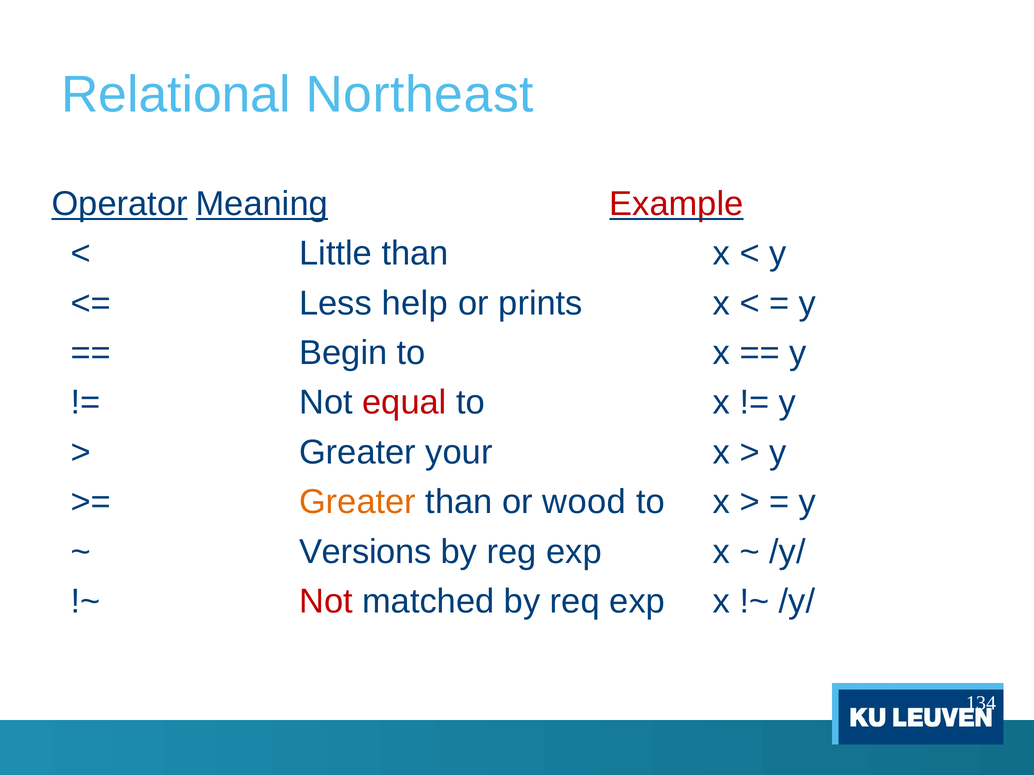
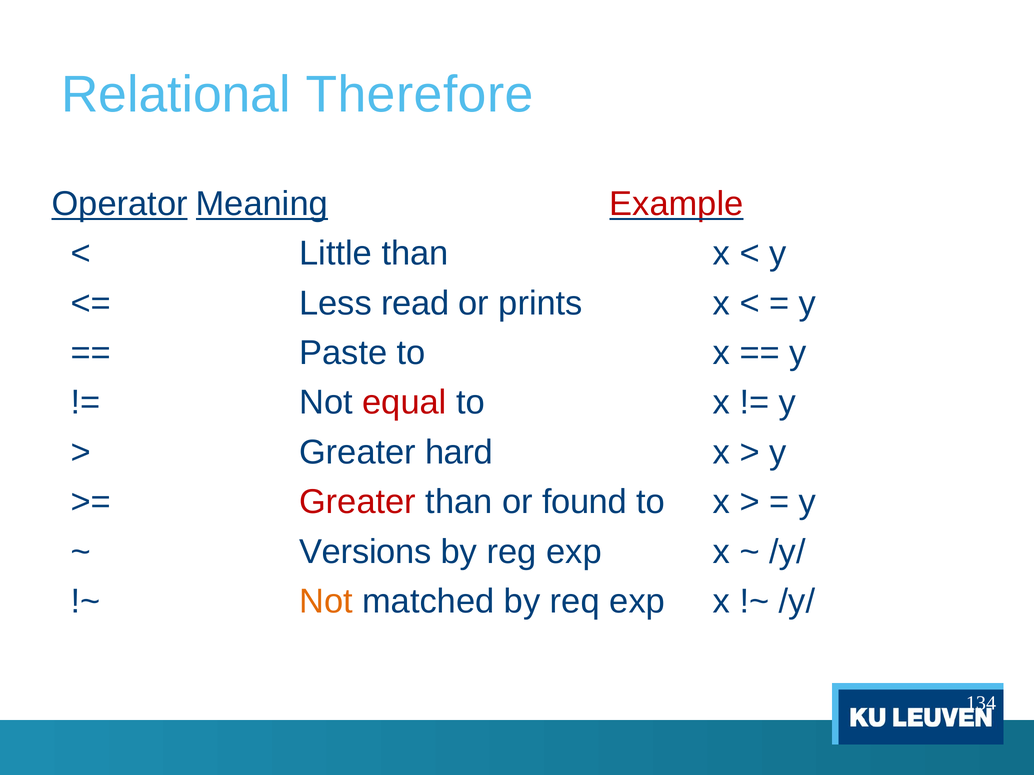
Northeast: Northeast -> Therefore (420, 95)
help: help -> read (415, 303)
Begin: Begin -> Paste (343, 353)
your: your -> hard (459, 453)
Greater colour: orange -> red (358, 502)
wood: wood -> found (585, 502)
Not colour: red -> orange (326, 602)
